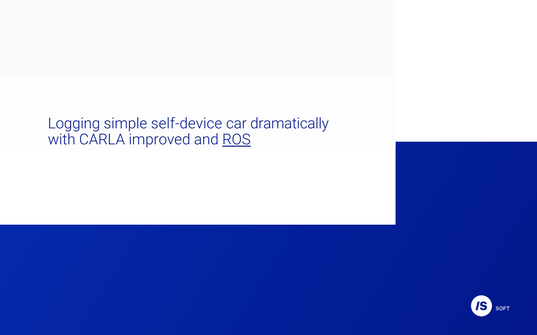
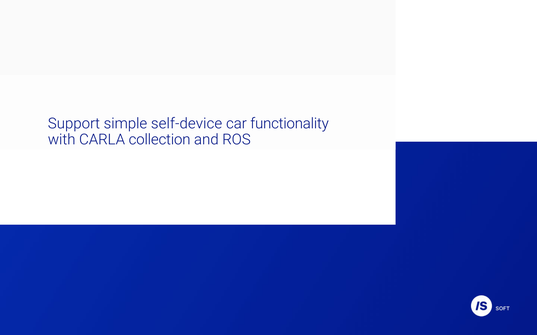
Logging: Logging -> Support (74, 124)
dramatically: dramatically -> functionality (290, 124)
improved: improved -> collection (160, 140)
ROS underline: present -> none (236, 140)
